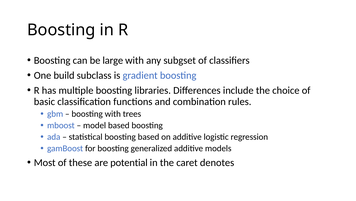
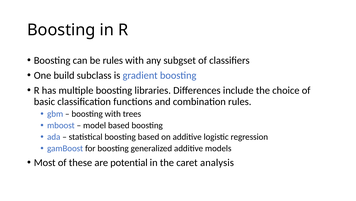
be large: large -> rules (113, 60)
denotes: denotes -> analysis (217, 162)
